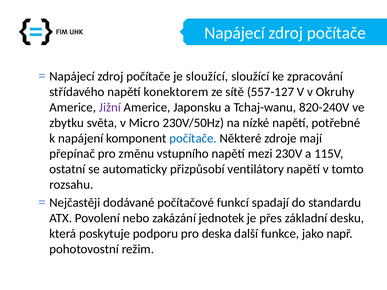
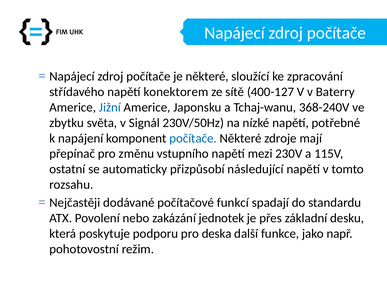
je sloužící: sloužící -> některé (207, 76)
557-127: 557-127 -> 400-127 (271, 92)
Okruhy: Okruhy -> Baterry (335, 92)
Jižní colour: purple -> blue (110, 107)
820-240V: 820-240V -> 368-240V (324, 107)
Micro: Micro -> Signál (144, 123)
ventilátory: ventilátory -> následující (256, 169)
